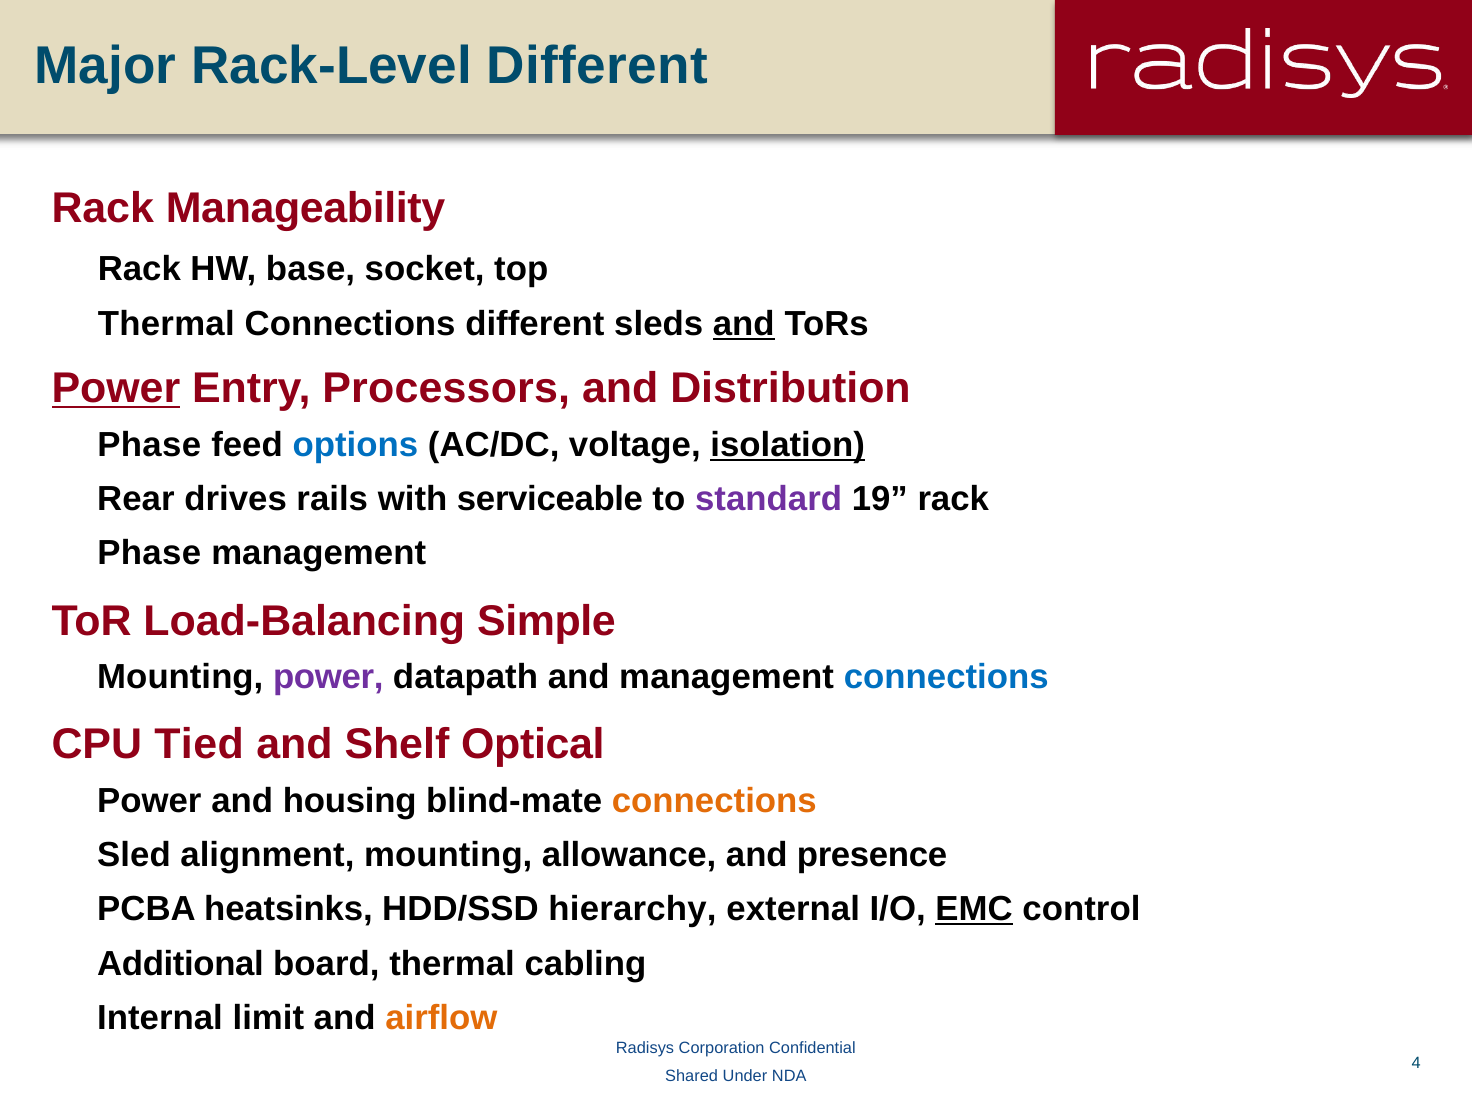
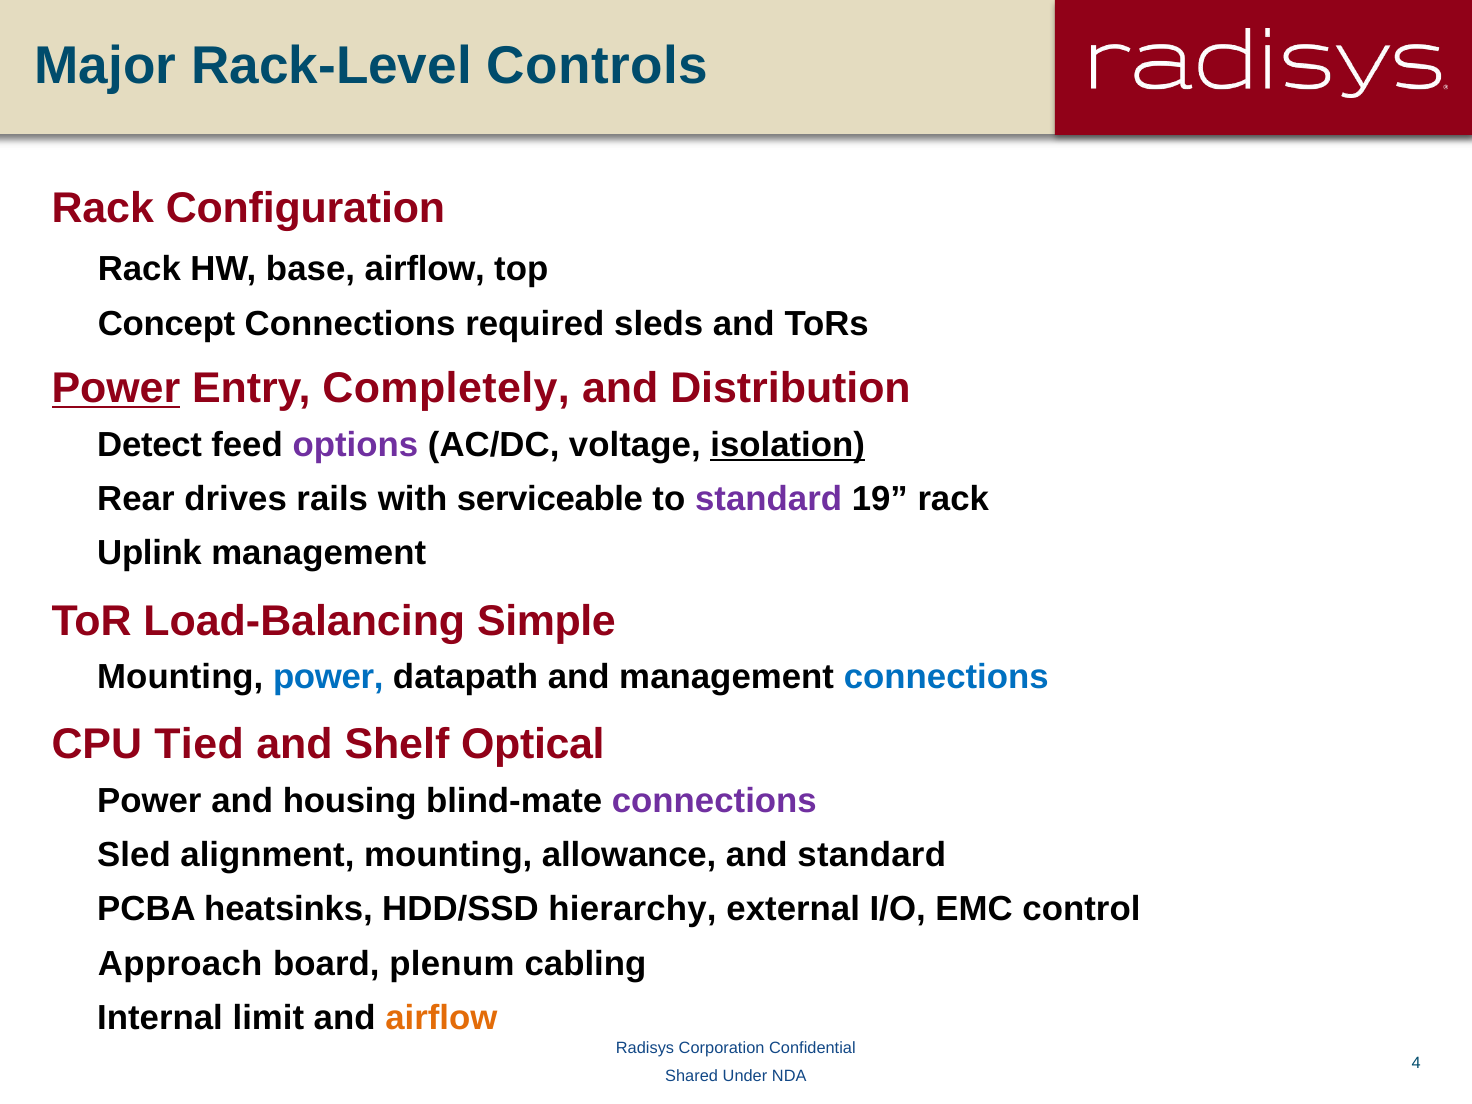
Rack-Level Different: Different -> Controls (597, 66)
Manageability: Manageability -> Configuration (305, 208)
base socket: socket -> airflow (425, 269)
Thermal: Thermal -> Concept (167, 324)
Connections different: different -> required (535, 324)
and underline: present -> none (744, 324)
Processors: Processors -> Completely (446, 389)
Phase: Phase -> Detect (150, 445)
options colour: blue -> purple (355, 445)
Phase: Phase -> Uplink (150, 553)
power colour: purple -> blue (328, 677)
connections colour: orange -> purple (714, 801)
and presence: presence -> standard (872, 855)
EMC underline: present -> none (974, 909)
Additional: Additional -> Approach (180, 964)
board thermal: thermal -> plenum (452, 964)
